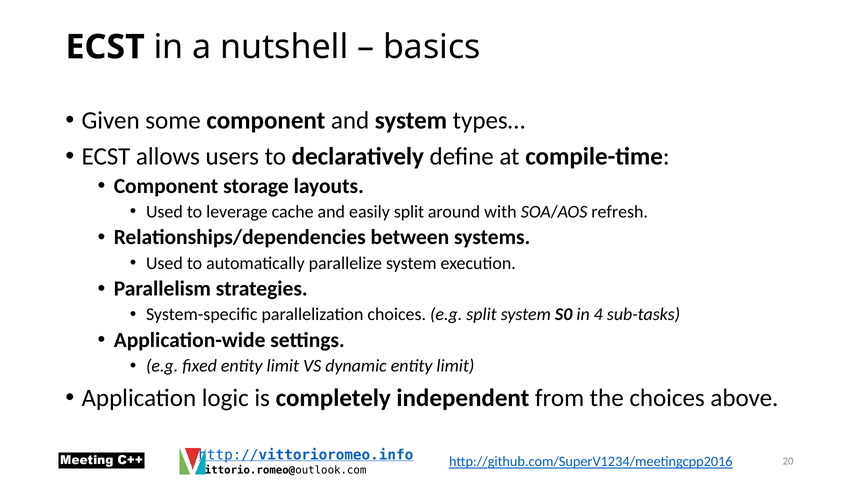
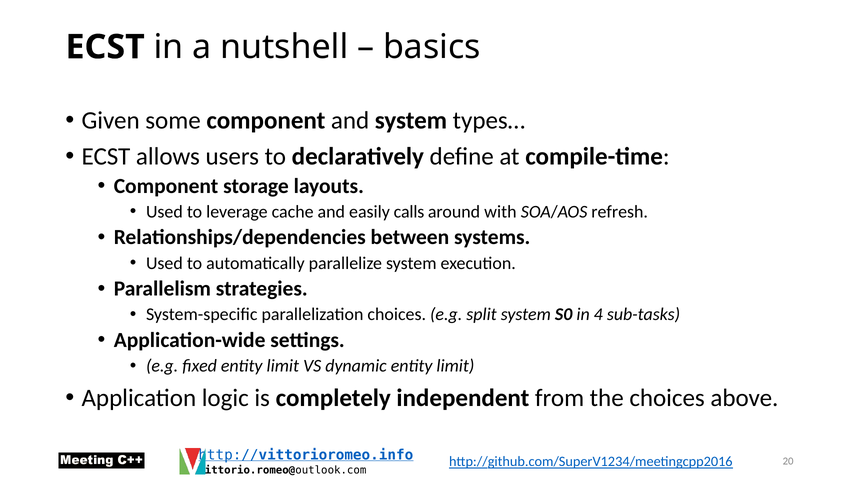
easily split: split -> calls (409, 212)
